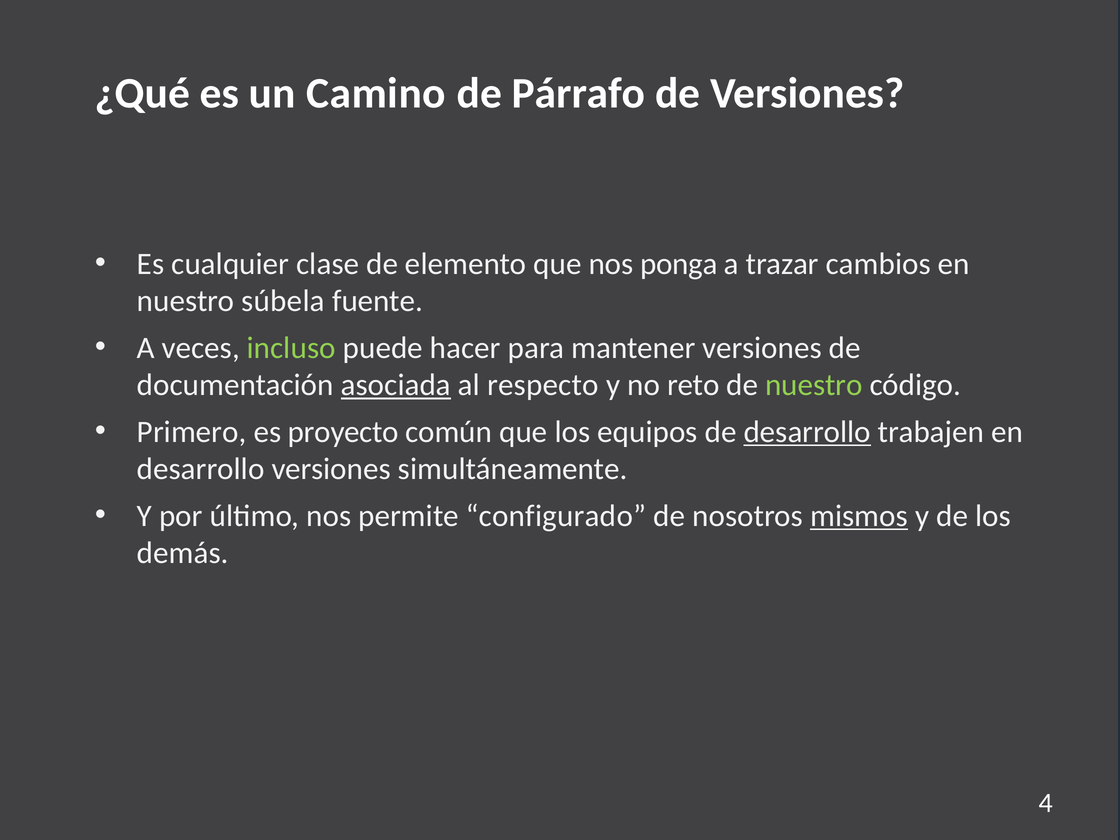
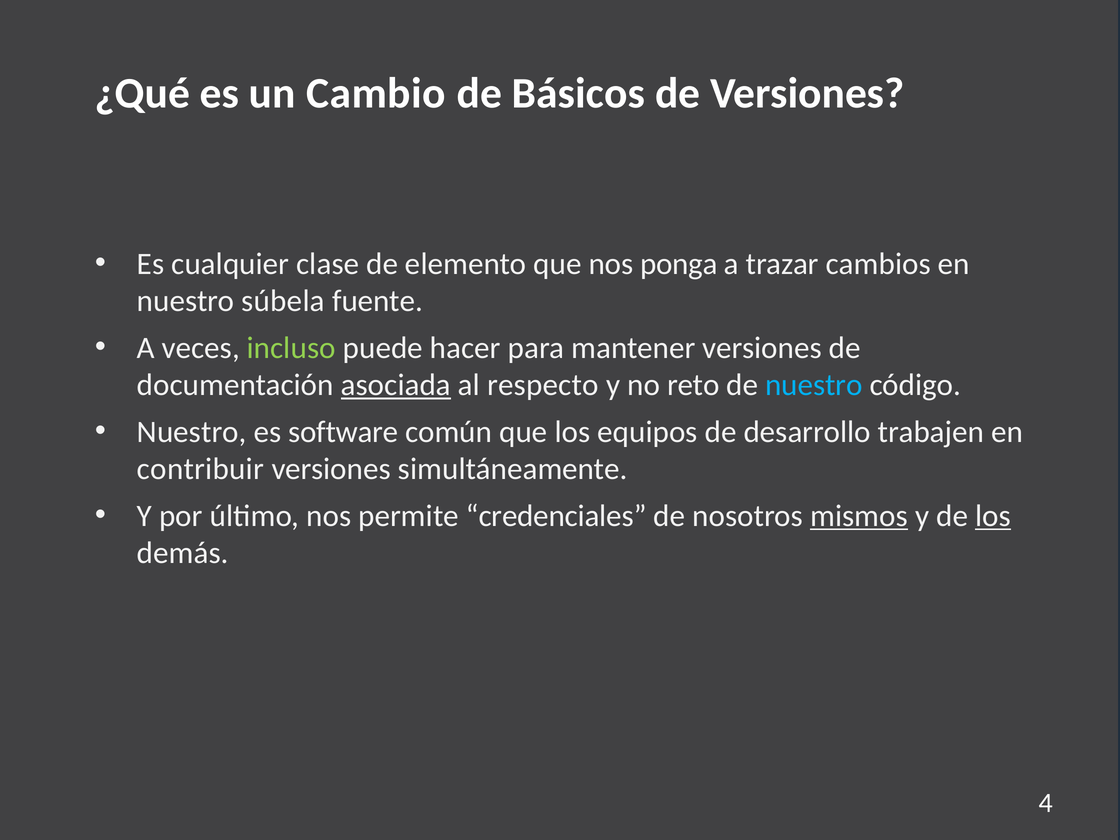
Camino: Camino -> Cambio (376, 93)
Párrafo: Párrafo -> Básicos (578, 93)
nuestro colour: light green -> light blue (814, 385)
Primero: Primero -> Nuestro (192, 432)
proyecto: proyecto -> software (343, 432)
desarrollo underline: present -> none (807, 432)
desarrollo: desarrollo -> contribuir (201, 469)
configurado: configurado -> credenciales (556, 516)
los underline: none -> present (993, 516)
